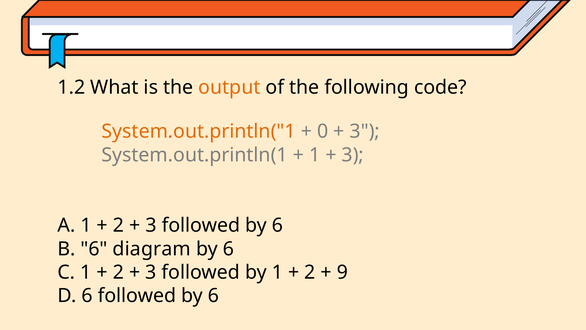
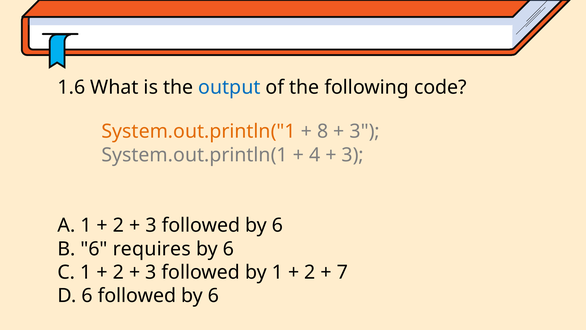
1.2: 1.2 -> 1.6 (71, 87)
output colour: orange -> blue (229, 87)
0: 0 -> 8 (323, 131)
1: 1 -> 4 (315, 155)
diagram: diagram -> requires (152, 249)
9: 9 -> 7 (342, 272)
